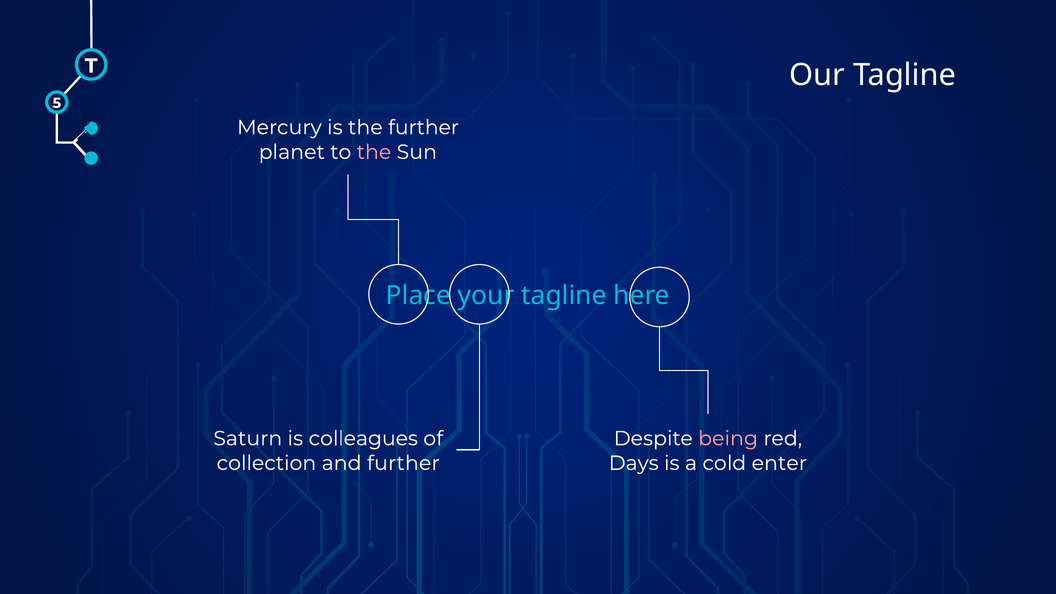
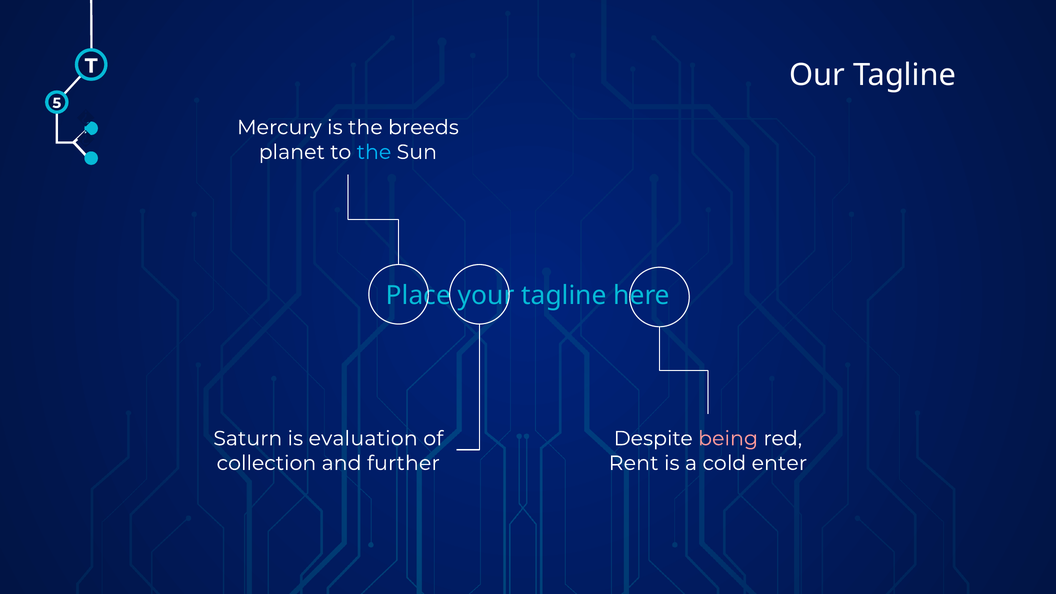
the further: further -> breeds (423, 127)
the colour: pink -> light blue (374, 152)
colleagues: colleagues -> evaluation (363, 439)
Days: Days -> Rent (634, 463)
